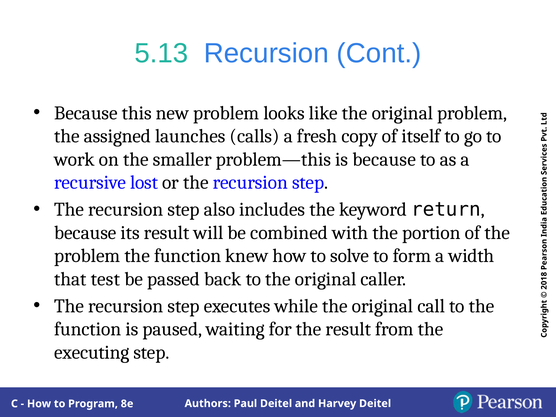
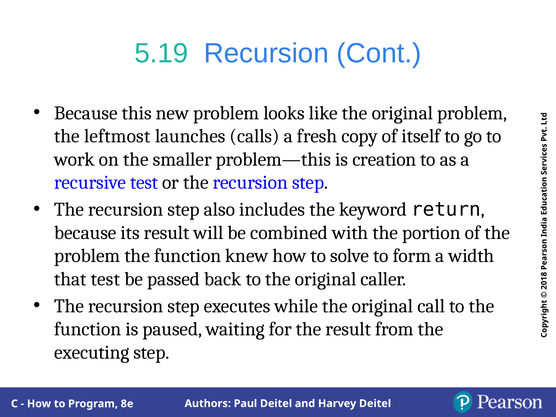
5.13: 5.13 -> 5.19 (161, 53)
assigned: assigned -> leftmost (117, 136)
is because: because -> creation (384, 159)
recursive lost: lost -> test (144, 182)
